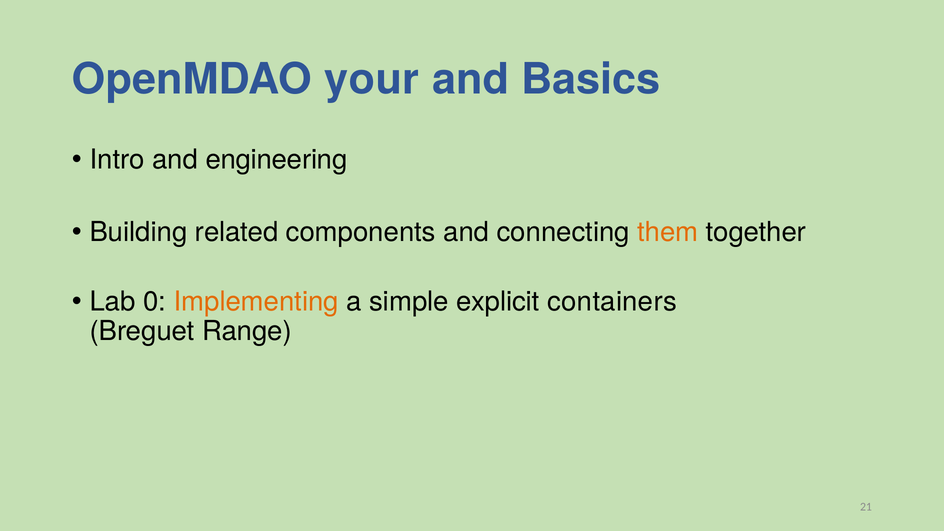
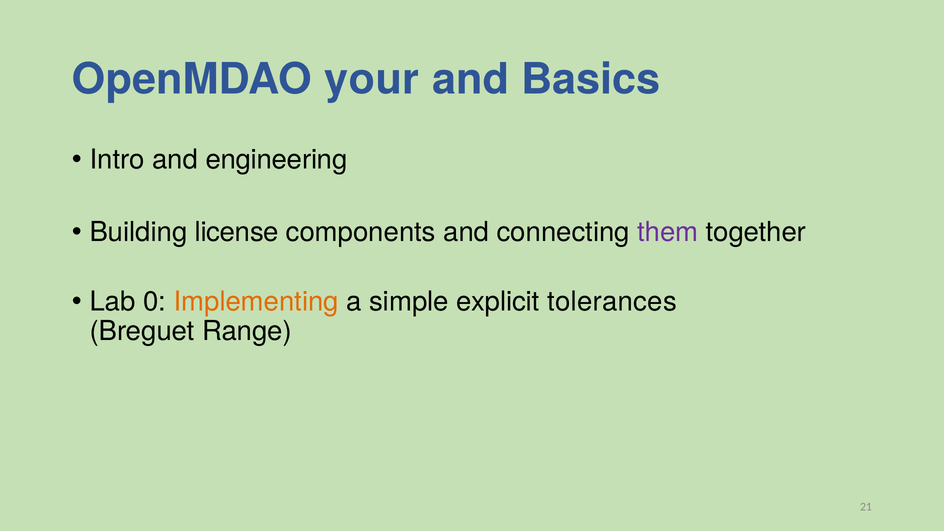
related: related -> license (237, 232)
them colour: orange -> purple (668, 232)
containers: containers -> tolerances (612, 302)
